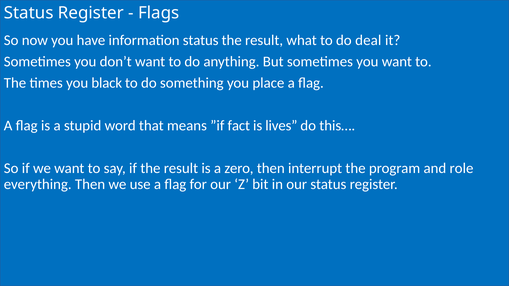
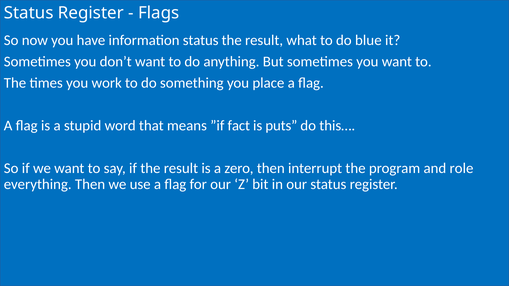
deal: deal -> blue (368, 40)
black: black -> work (107, 83)
lives: lives -> puts (281, 126)
